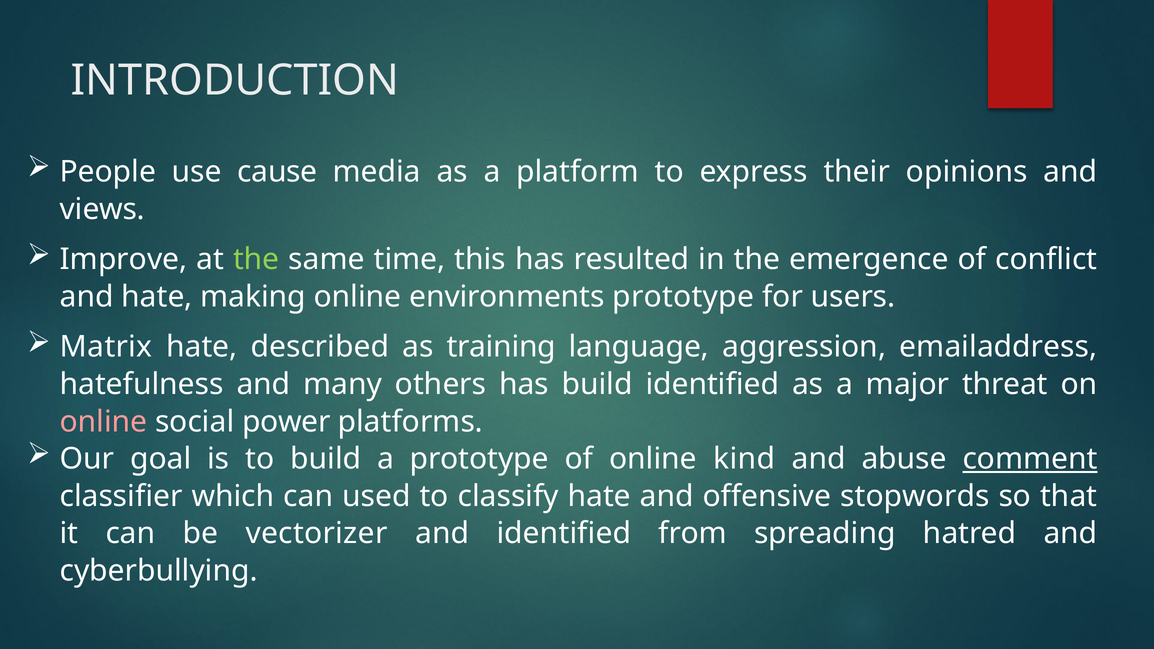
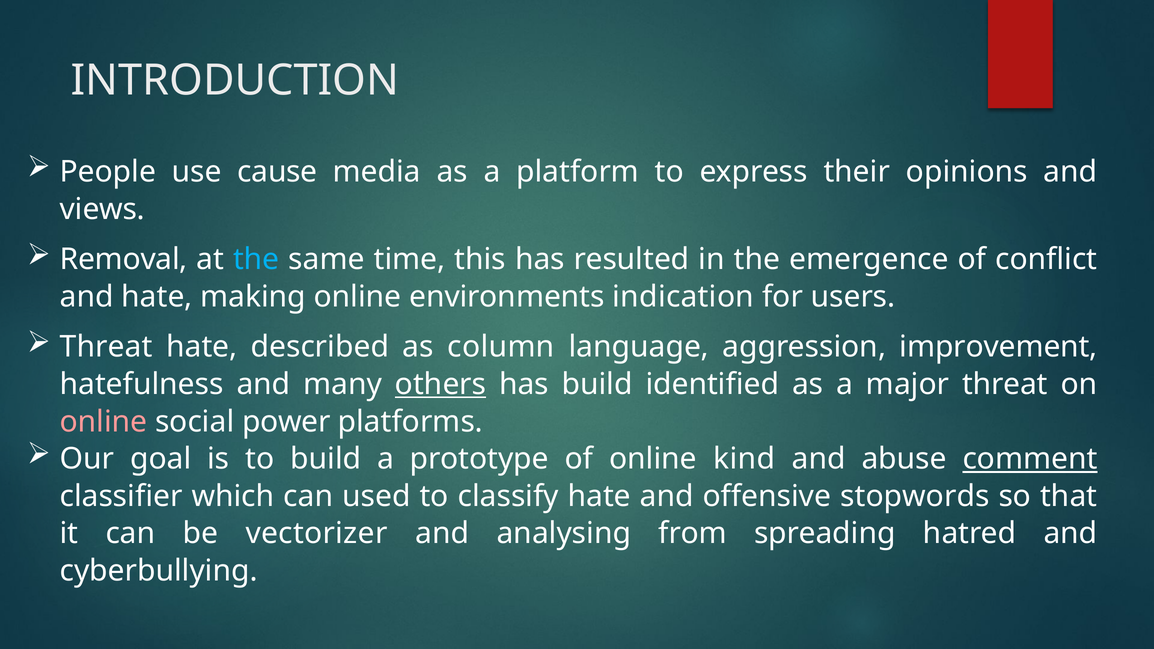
Improve: Improve -> Removal (124, 260)
the colour: light green -> light blue (256, 260)
environments prototype: prototype -> indication (683, 297)
Matrix: Matrix -> Threat (106, 347)
training: training -> column (501, 347)
emailaddress: emailaddress -> improvement (998, 347)
others underline: none -> present (441, 384)
and identified: identified -> analysing (564, 534)
